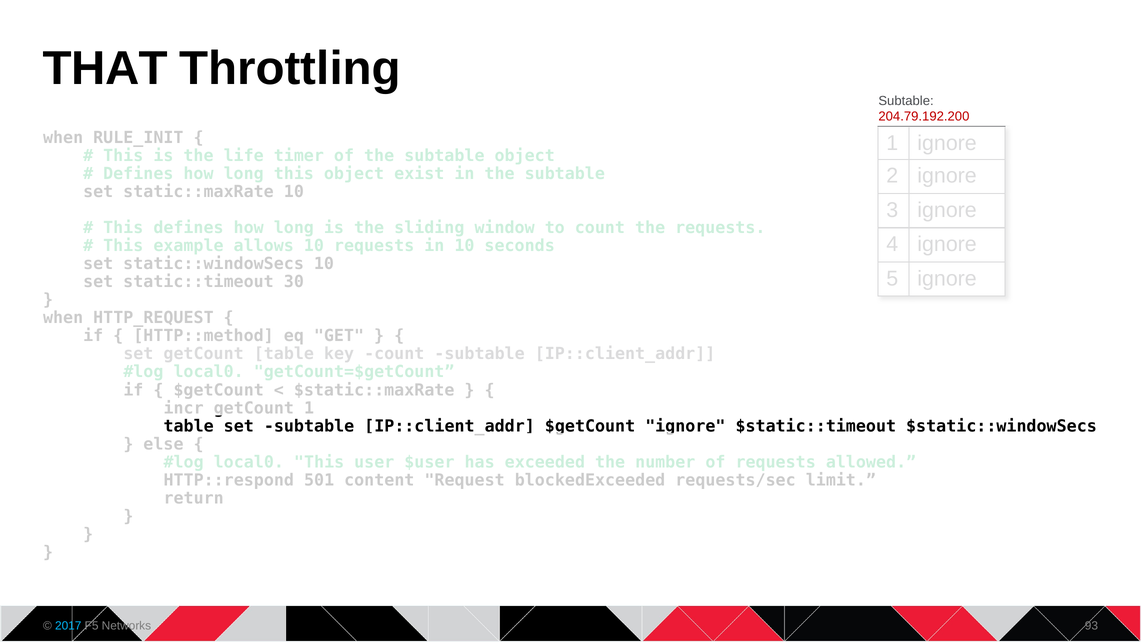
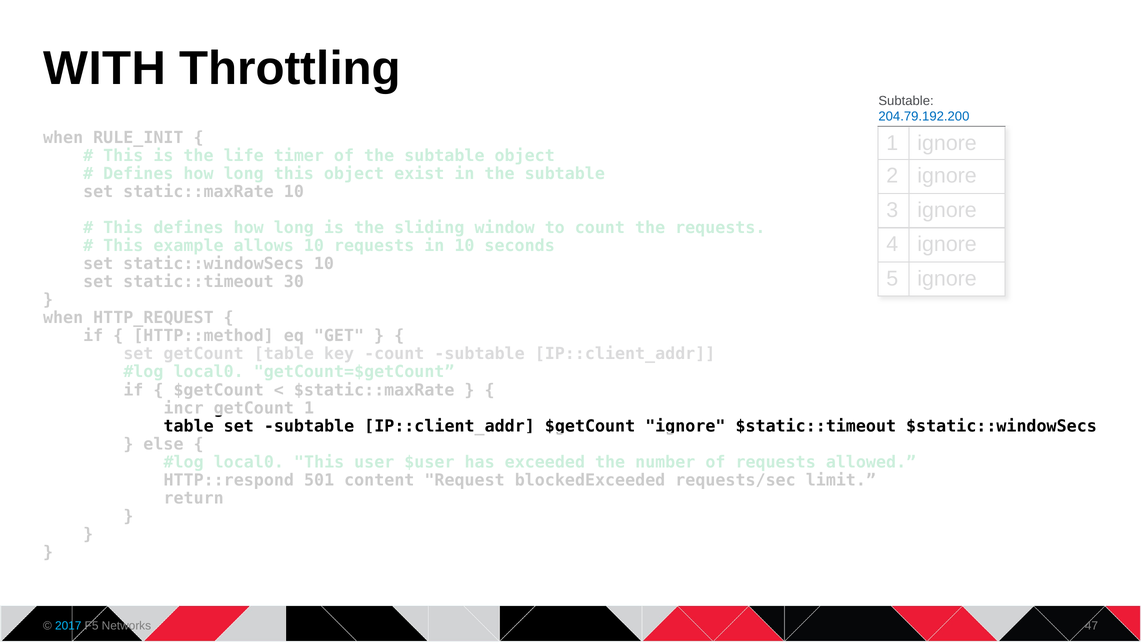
THAT: THAT -> WITH (105, 68)
204.79.192.200 colour: red -> blue (924, 117)
93: 93 -> 47 (1091, 626)
